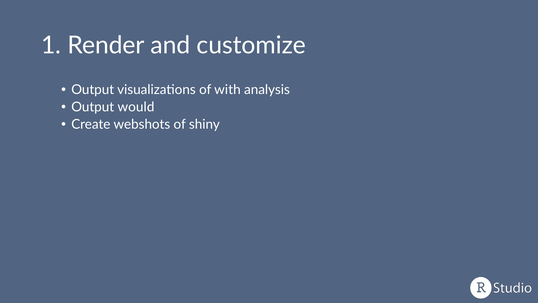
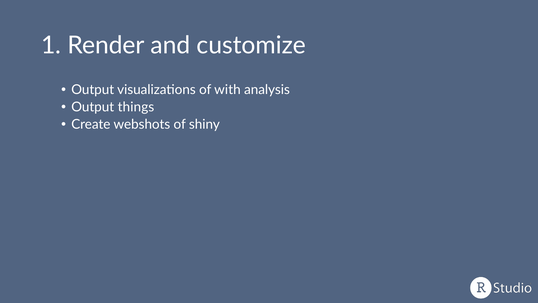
would: would -> things (136, 107)
